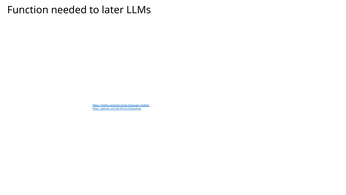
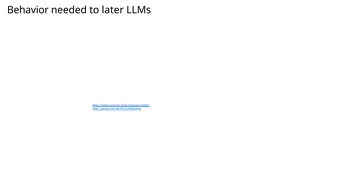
Function: Function -> Behavior (28, 10)
